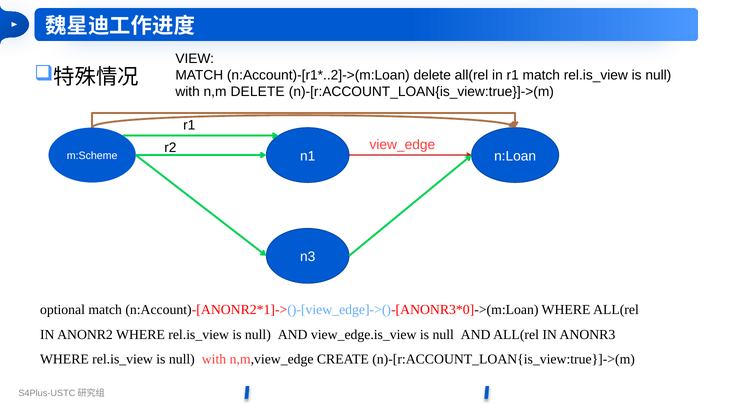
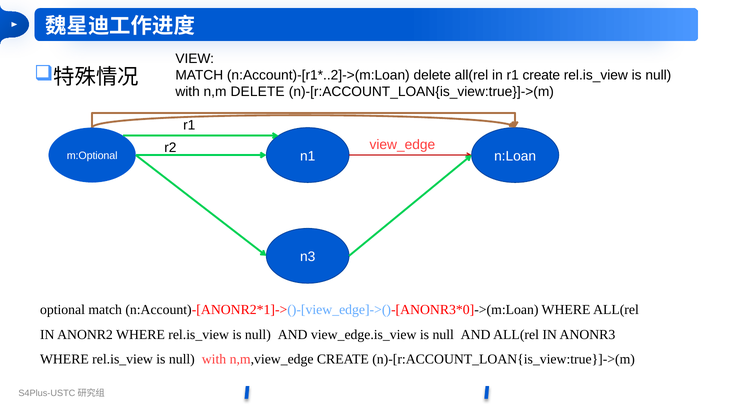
r1 match: match -> create (541, 75)
m:Scheme: m:Scheme -> m:Optional (92, 156)
